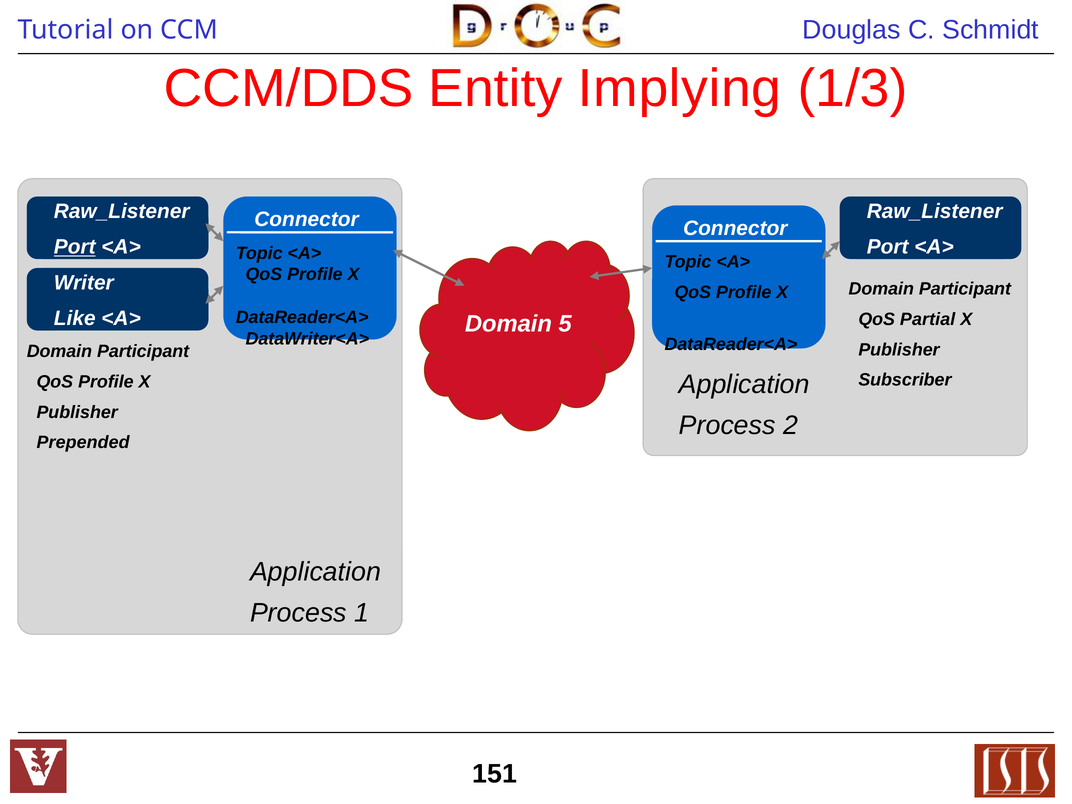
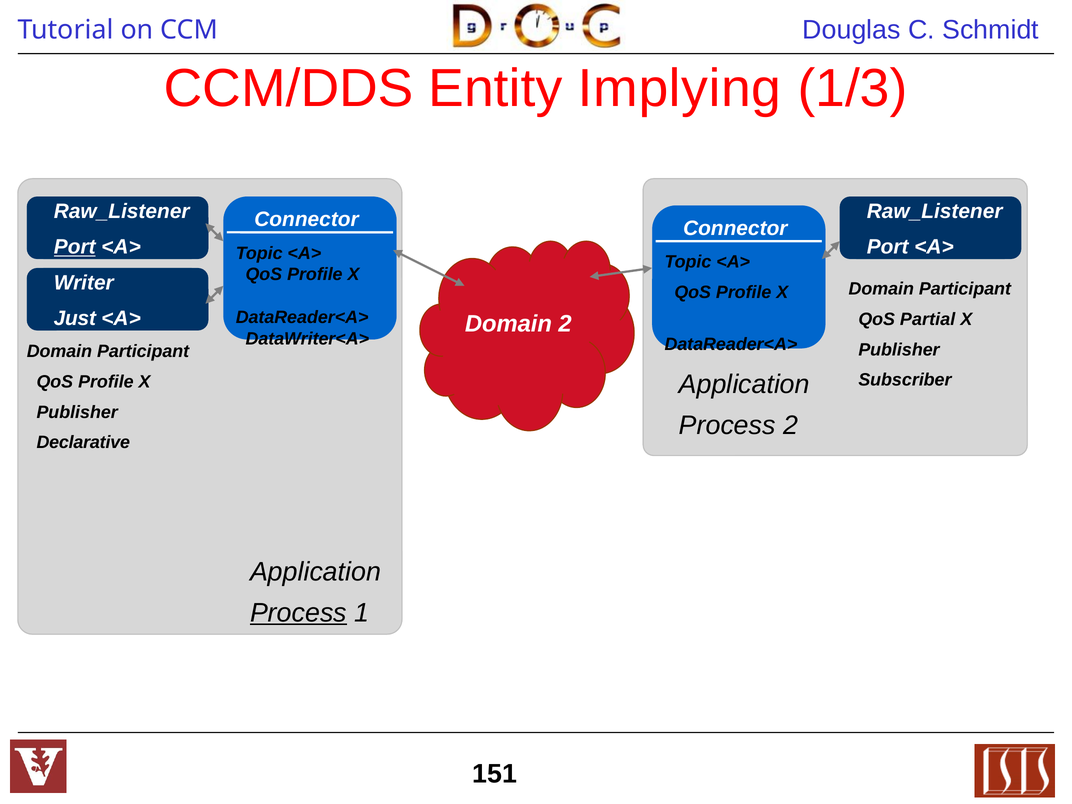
Like: Like -> Just (75, 318)
Domain 5: 5 -> 2 (565, 324)
Prepended: Prepended -> Declarative (83, 443)
Process underline: none -> present (298, 613)
